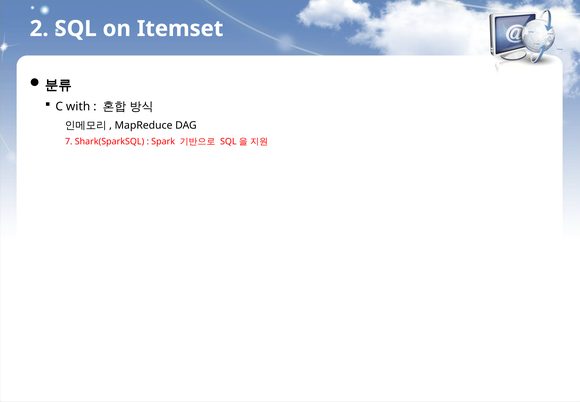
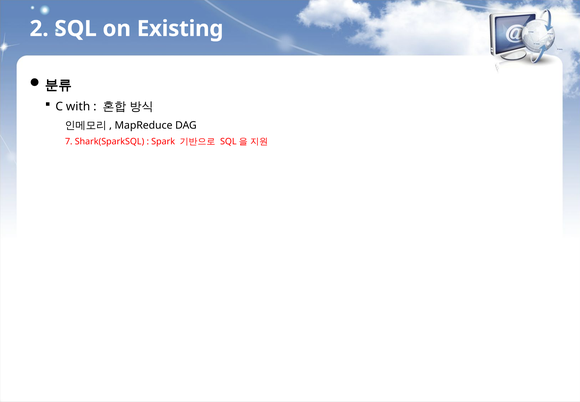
Itemset: Itemset -> Existing (180, 29)
